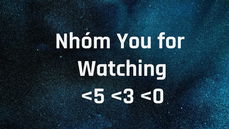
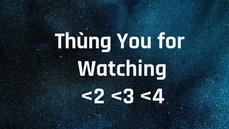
Nhóm: Nhóm -> Thùng (83, 41)
<5: <5 -> <2 (93, 96)
<0: <0 -> <4 (152, 96)
